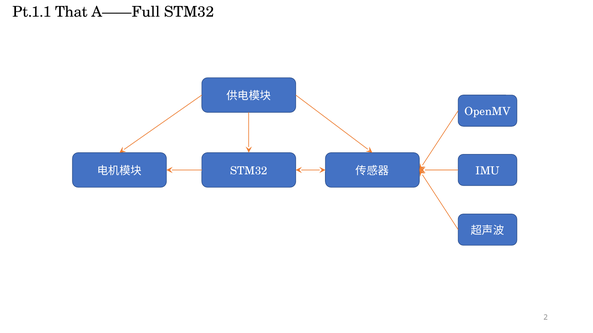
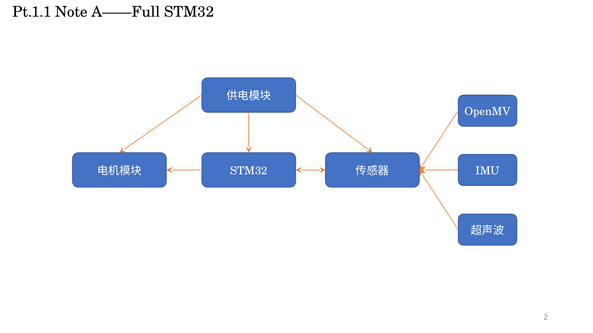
That: That -> Note (71, 12)
